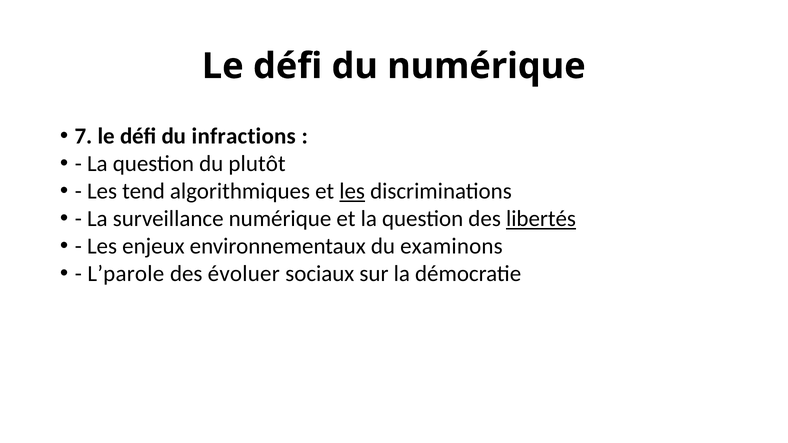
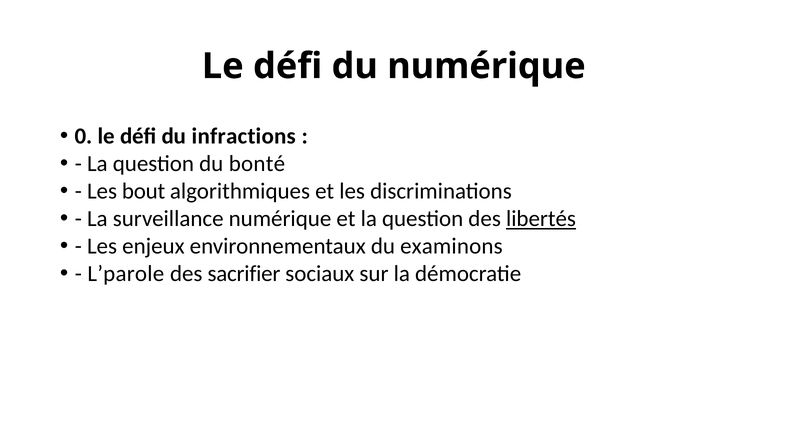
7: 7 -> 0 (84, 136)
plutôt: plutôt -> bonté (257, 164)
tend: tend -> bout (144, 191)
les underline: present -> none (352, 191)
évoluer: évoluer -> sacrifier (244, 274)
